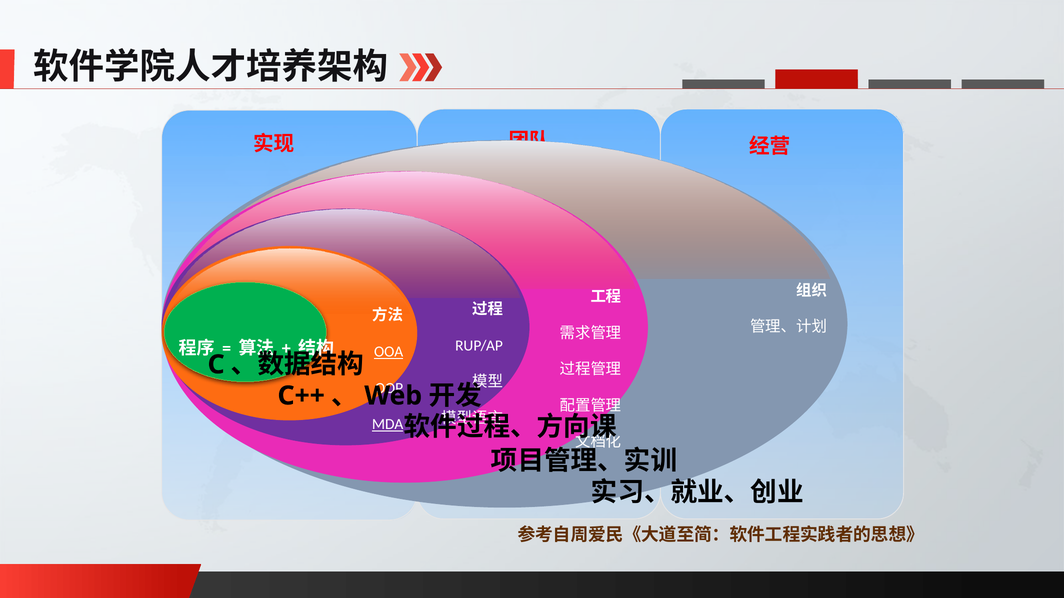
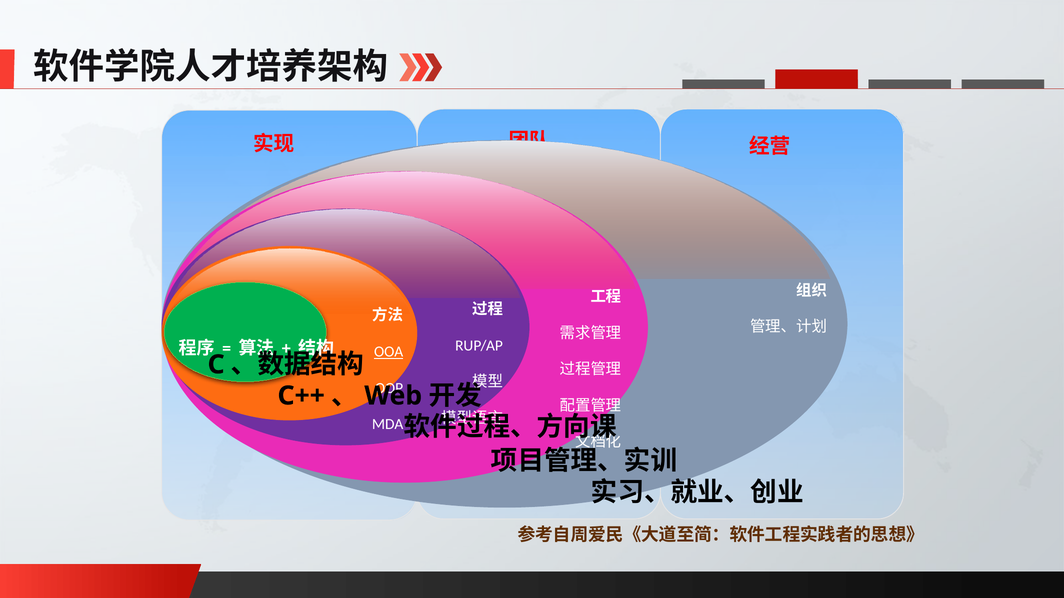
MDA underline: present -> none (388, 425)
